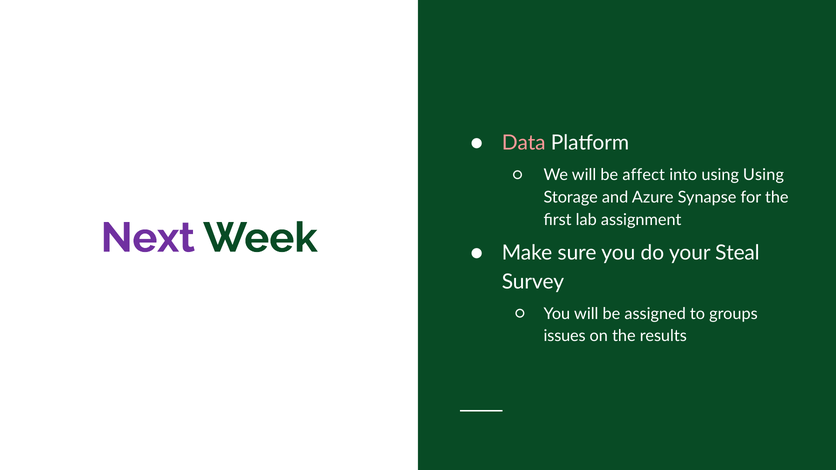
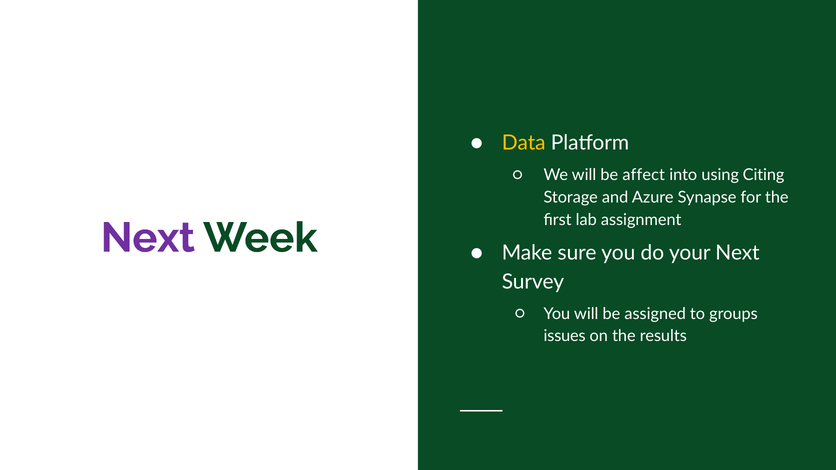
Data colour: pink -> yellow (524, 143)
using Using: Using -> Citing (764, 175)
your Steal: Steal -> Next (737, 253)
